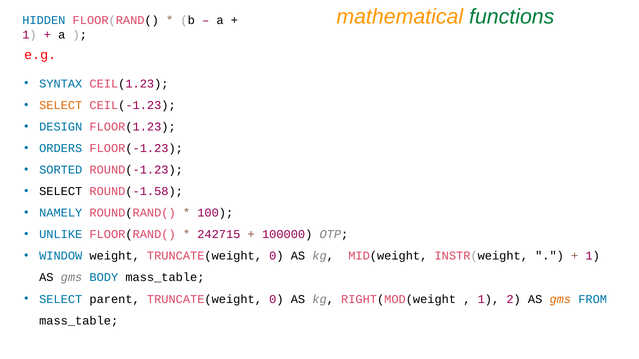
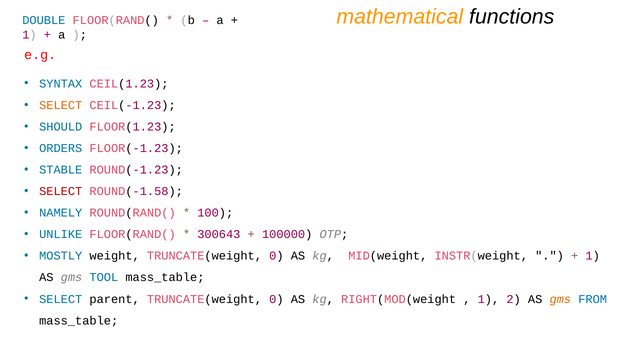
functions colour: green -> black (512, 17)
HIDDEN: HIDDEN -> DOUBLE (44, 20)
DESIGN: DESIGN -> SHOULD (61, 127)
SORTED: SORTED -> STABLE (61, 170)
SELECT colour: black -> red (61, 192)
242715: 242715 -> 300643 (219, 235)
WINDOW: WINDOW -> MOSTLY (61, 256)
BODY: BODY -> TOOL (104, 278)
